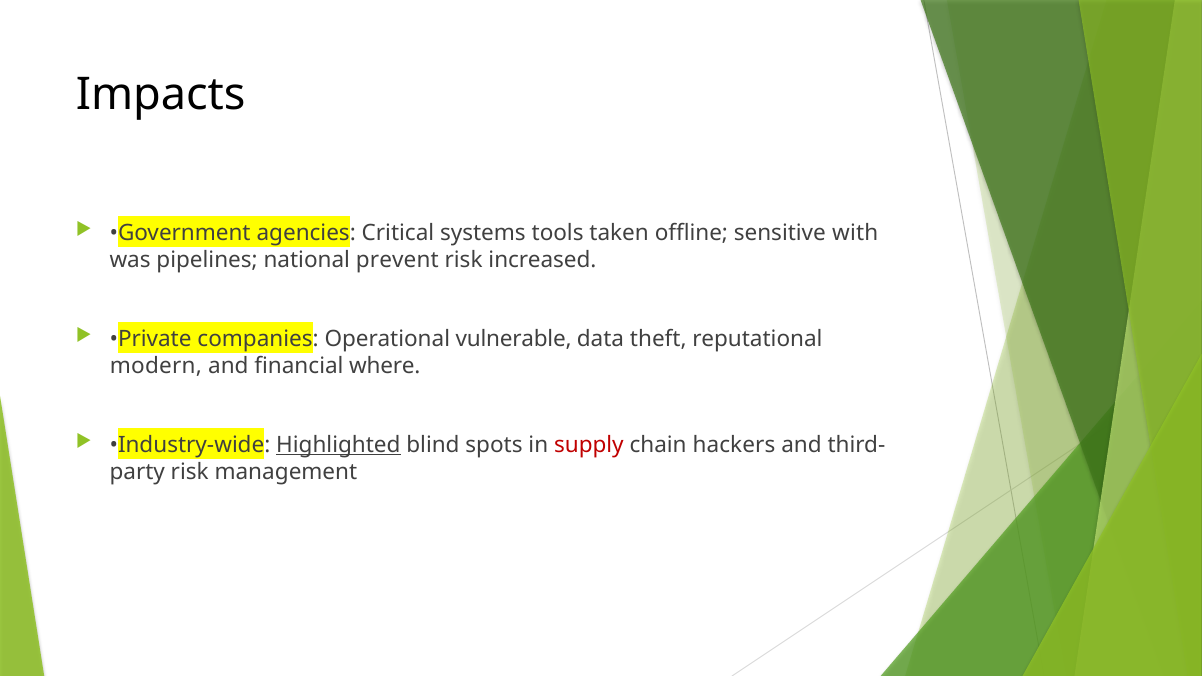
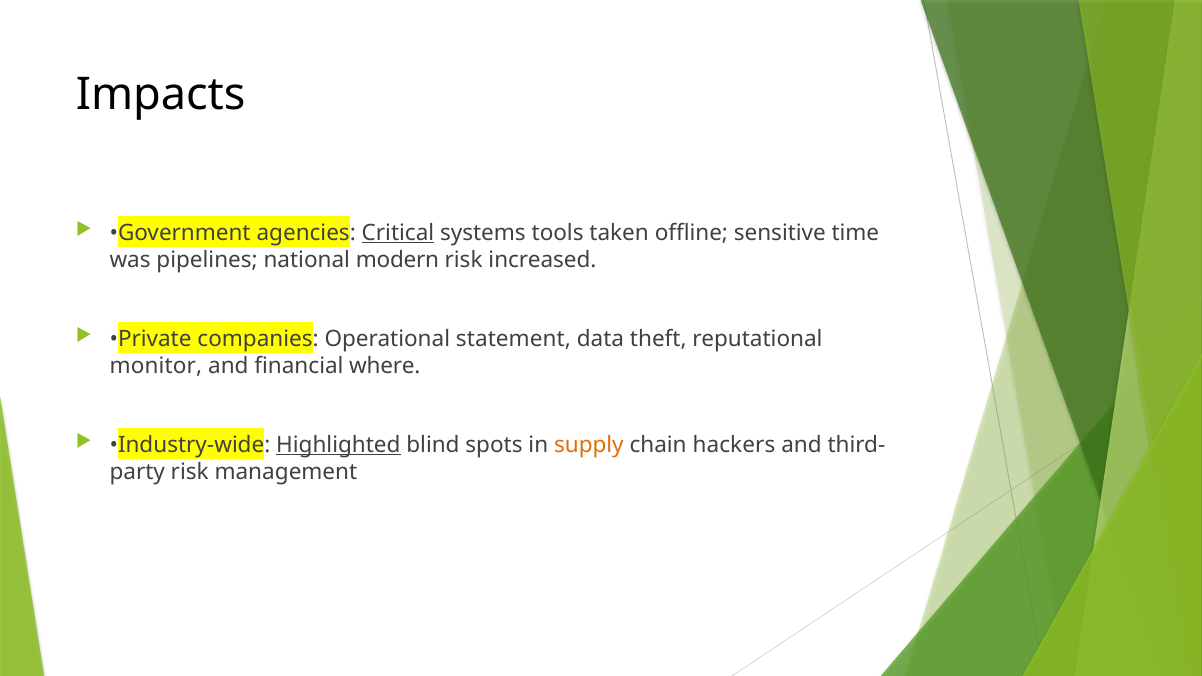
Critical underline: none -> present (398, 233)
with: with -> time (855, 233)
prevent: prevent -> modern (397, 260)
vulnerable: vulnerable -> statement (513, 339)
modern: modern -> monitor (156, 366)
supply colour: red -> orange (589, 445)
